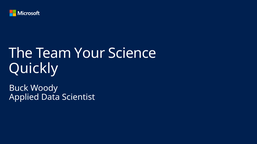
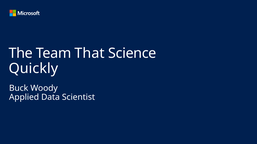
Your: Your -> That (90, 53)
